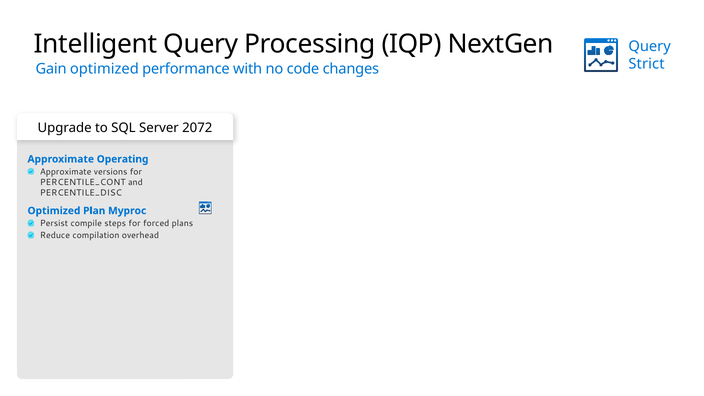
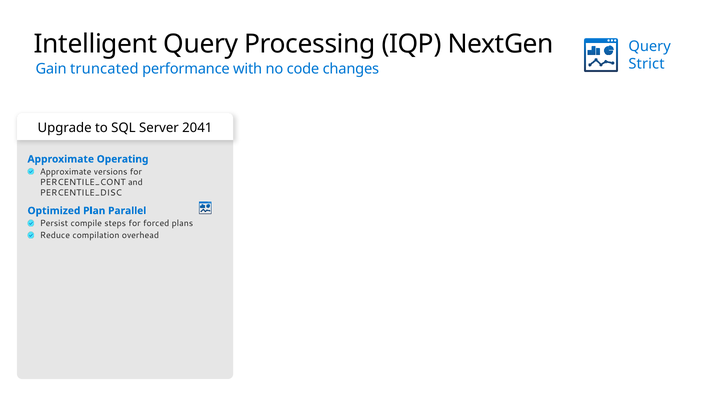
Gain optimized: optimized -> truncated (104, 69)
2072: 2072 -> 2041 (197, 128)
Myproc: Myproc -> Parallel (127, 211)
